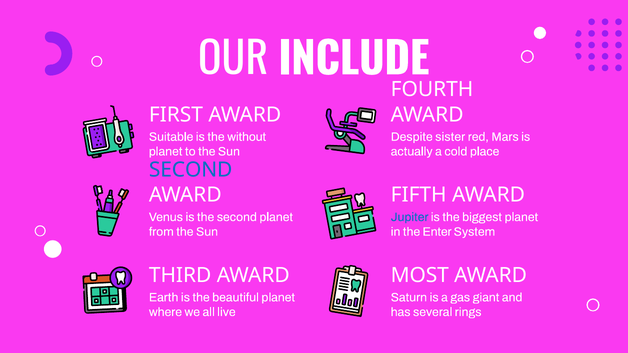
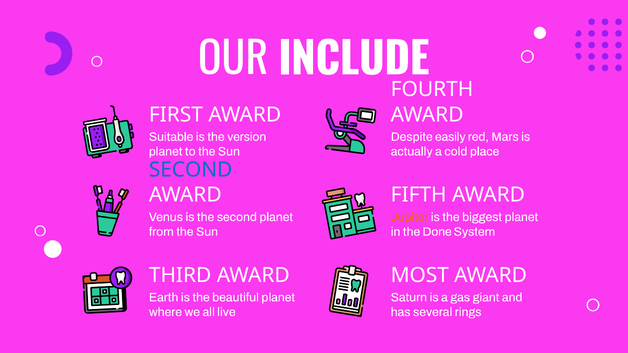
without: without -> version (247, 137)
sister: sister -> easily (450, 137)
Jupiter colour: blue -> orange (410, 217)
Enter: Enter -> Done (437, 232)
